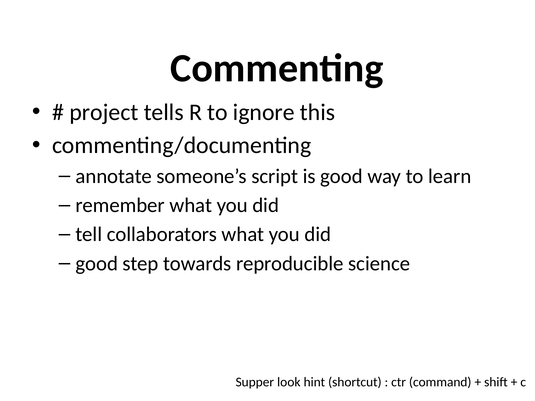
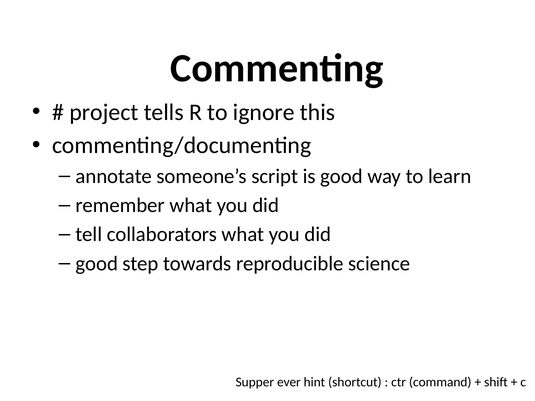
look: look -> ever (289, 382)
